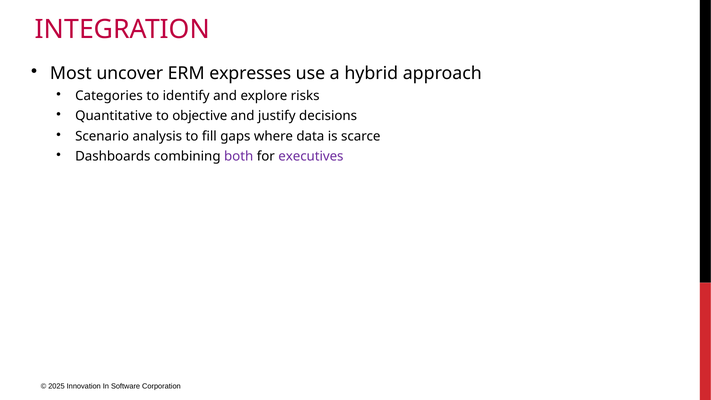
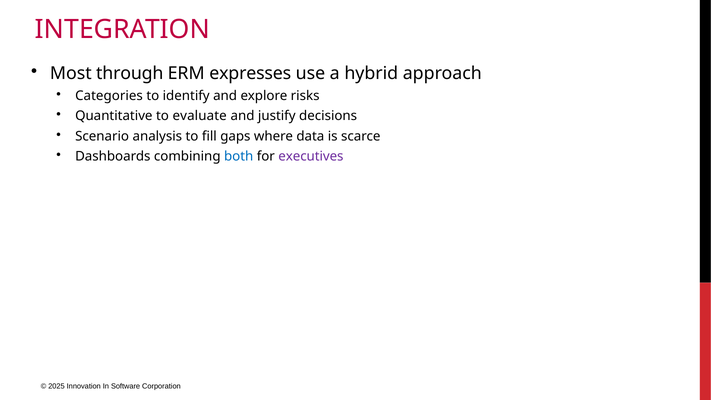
uncover: uncover -> through (130, 73)
objective: objective -> evaluate (200, 116)
both colour: purple -> blue (239, 156)
